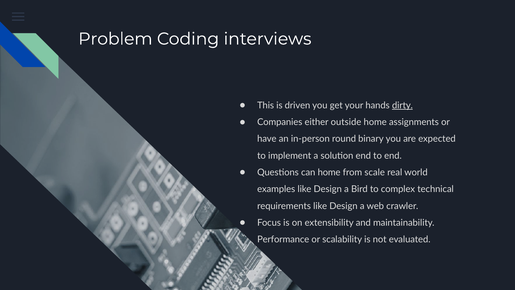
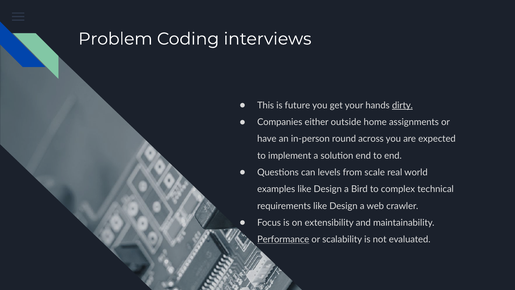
driven: driven -> future (297, 105)
binary: binary -> across (371, 139)
can home: home -> levels (329, 172)
Performance underline: none -> present (283, 239)
